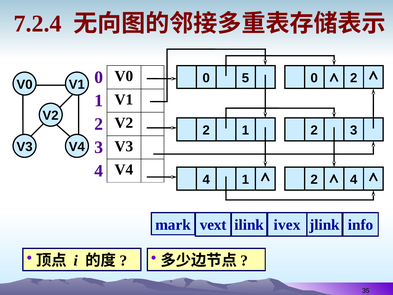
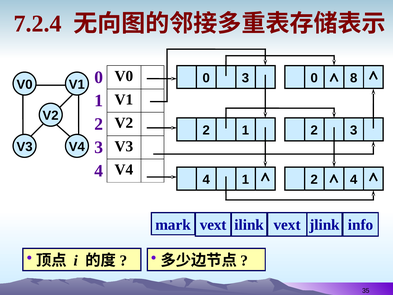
0 5: 5 -> 3 (246, 78)
0 2: 2 -> 8 (354, 78)
ilink ivex: ivex -> vext (287, 225)
